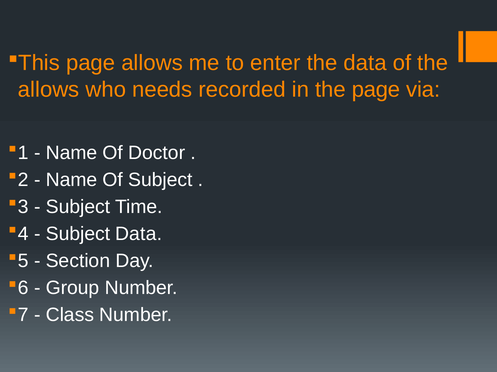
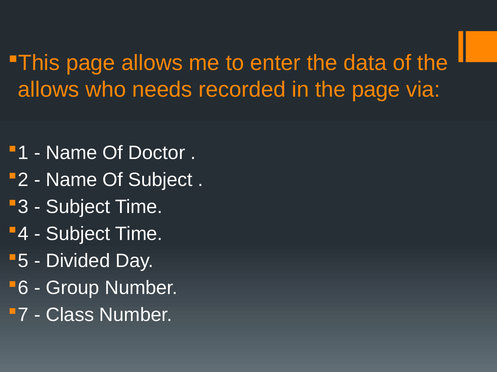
Data: Data -> Time (139, 234)
Section: Section -> Divided (78, 261)
